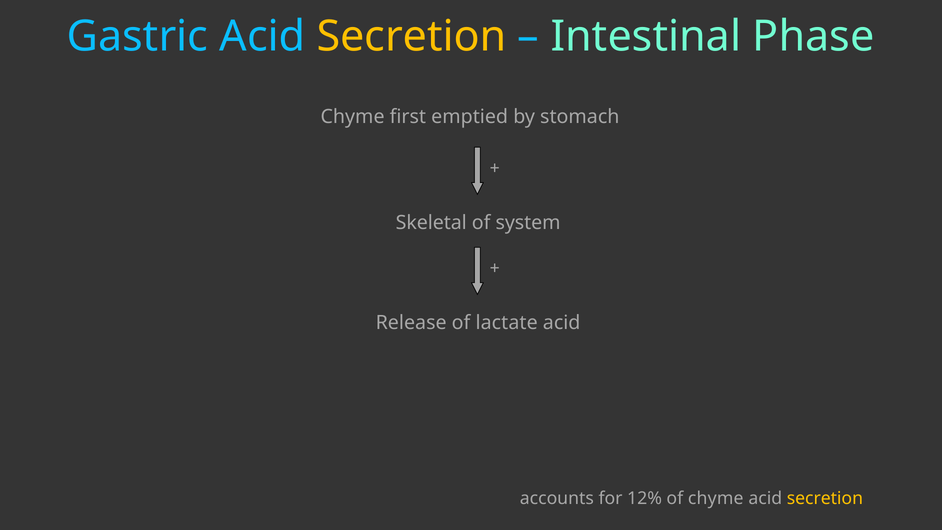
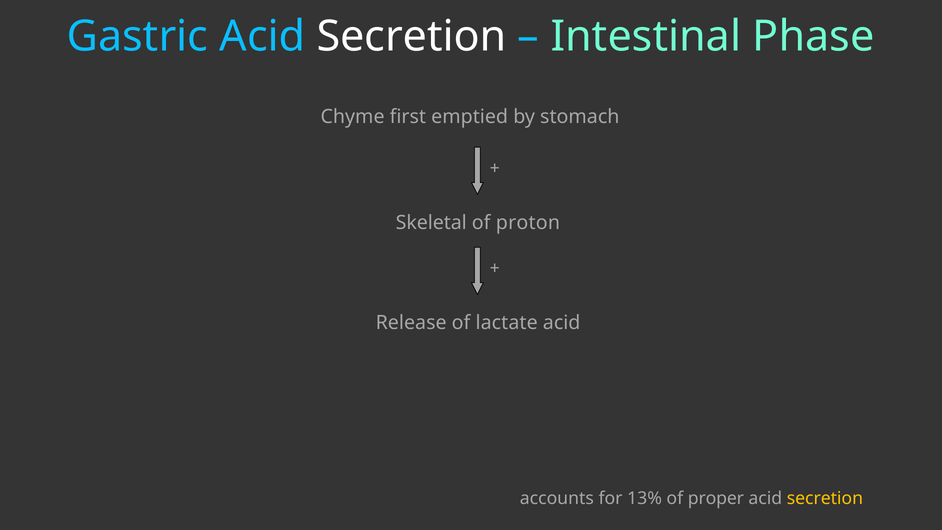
Secretion colour: yellow -> white (411, 37)
system: system -> proton (528, 223)
12%: 12% -> 13% (645, 498)
of chyme: chyme -> proper (716, 498)
